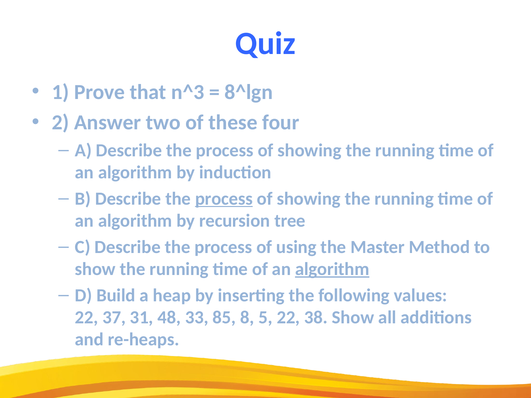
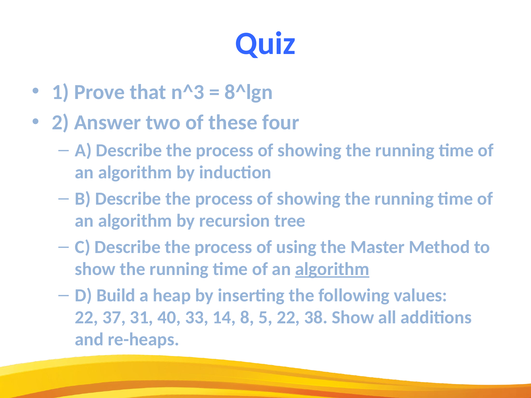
process underline: present -> none (224, 199)
48: 48 -> 40 (169, 318)
85: 85 -> 14 (224, 318)
